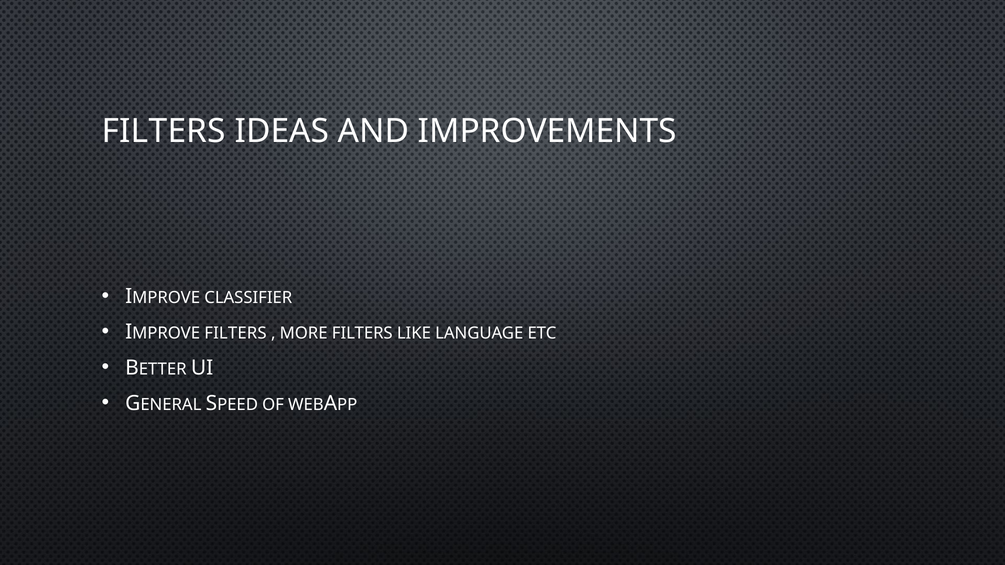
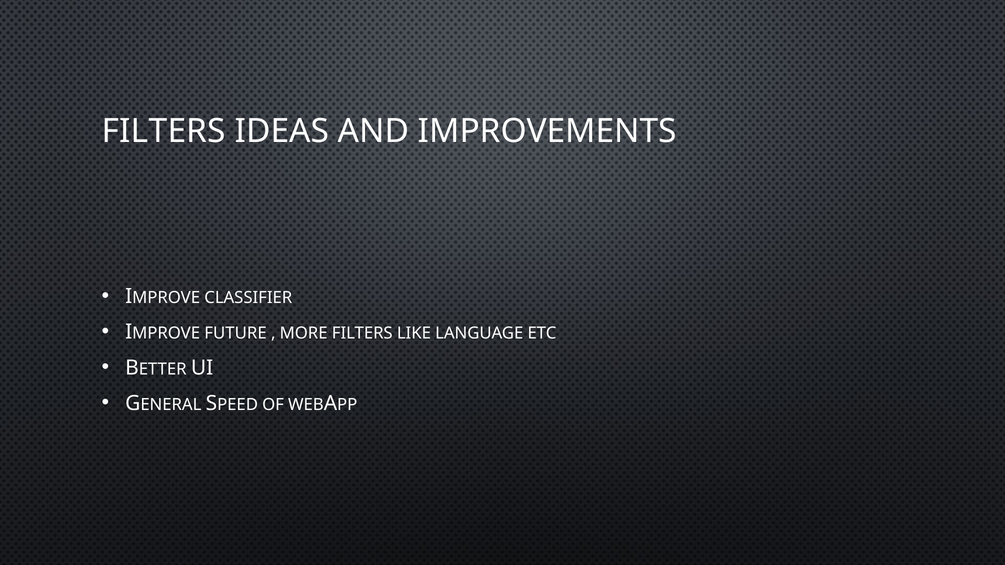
FILTERS: FILTERS -> FUTURE (236, 334)
